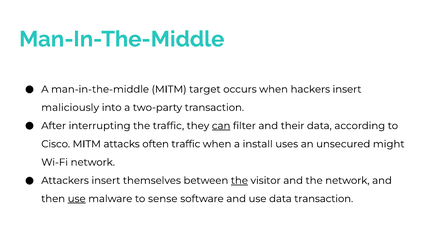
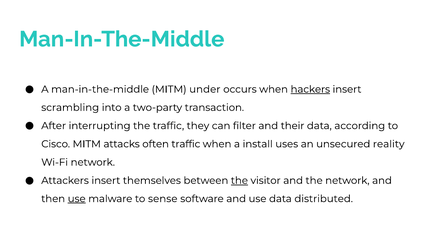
target: target -> under (205, 89)
hackers underline: none -> present (310, 89)
maliciously: maliciously -> scrambling (70, 108)
can underline: present -> none (221, 126)
might: might -> reality (389, 144)
data transaction: transaction -> distributed (324, 199)
